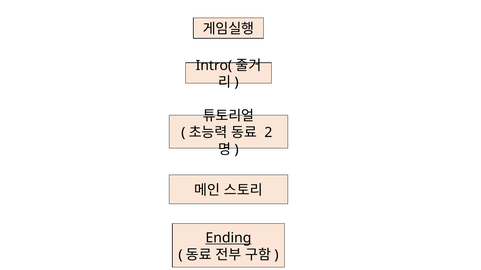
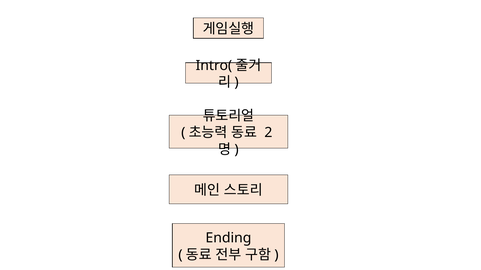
Ending underline: present -> none (228, 238)
